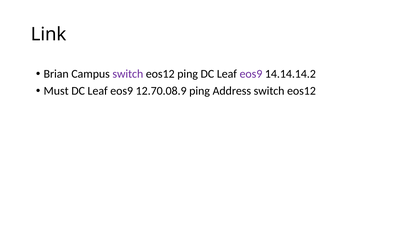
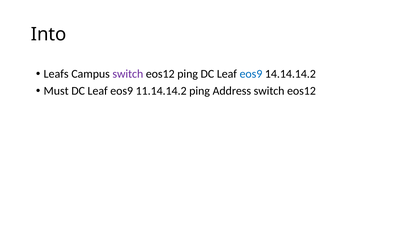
Link: Link -> Into (49, 34)
Brian: Brian -> Leafs (56, 74)
eos9 colour: purple -> blue (251, 74)
12.70.08.9: 12.70.08.9 -> 11.14.14.2 (161, 91)
